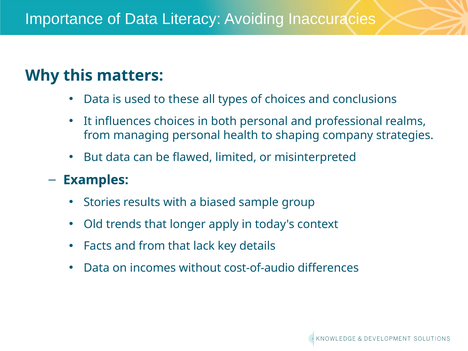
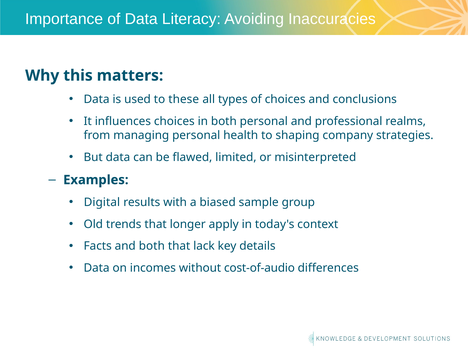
Stories: Stories -> Digital (102, 202)
and from: from -> both (152, 246)
